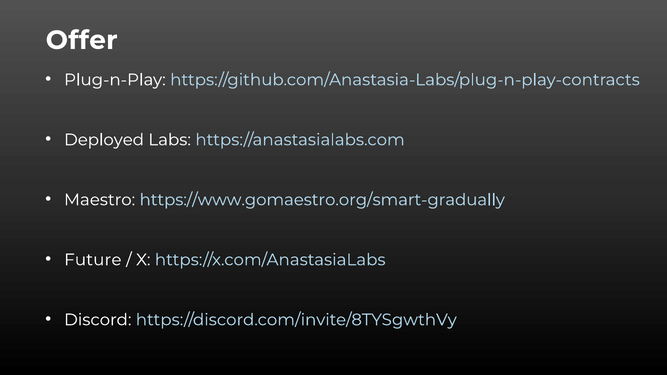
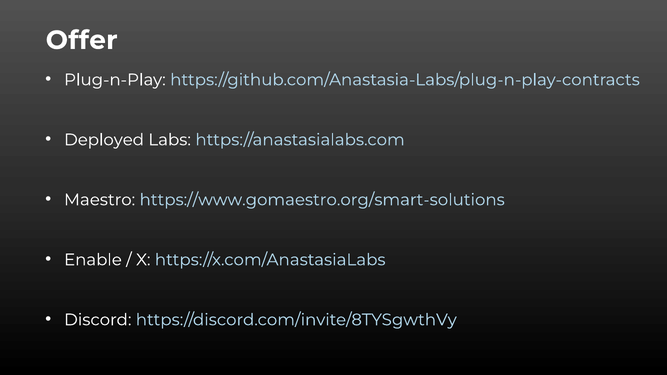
https://www.gomaestro.org/smart-gradually: https://www.gomaestro.org/smart-gradually -> https://www.gomaestro.org/smart-solutions (322, 200)
Future: Future -> Enable (93, 260)
